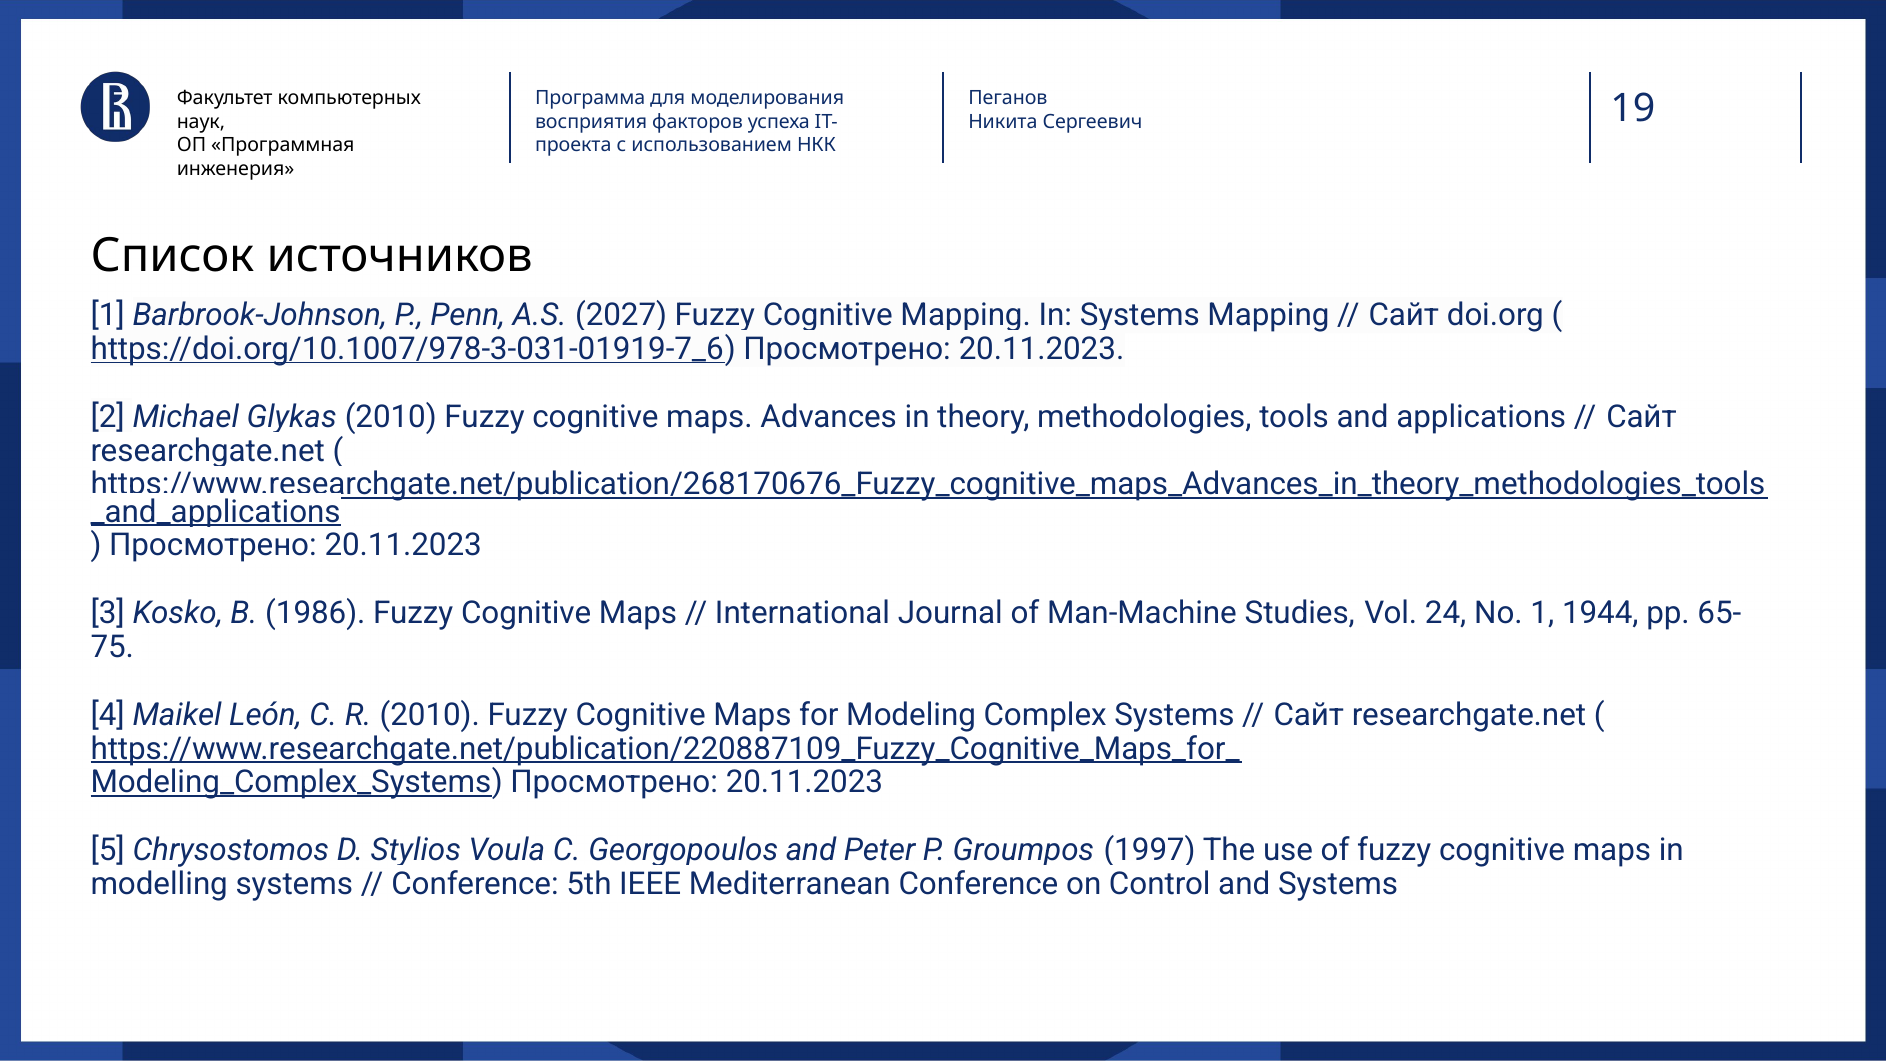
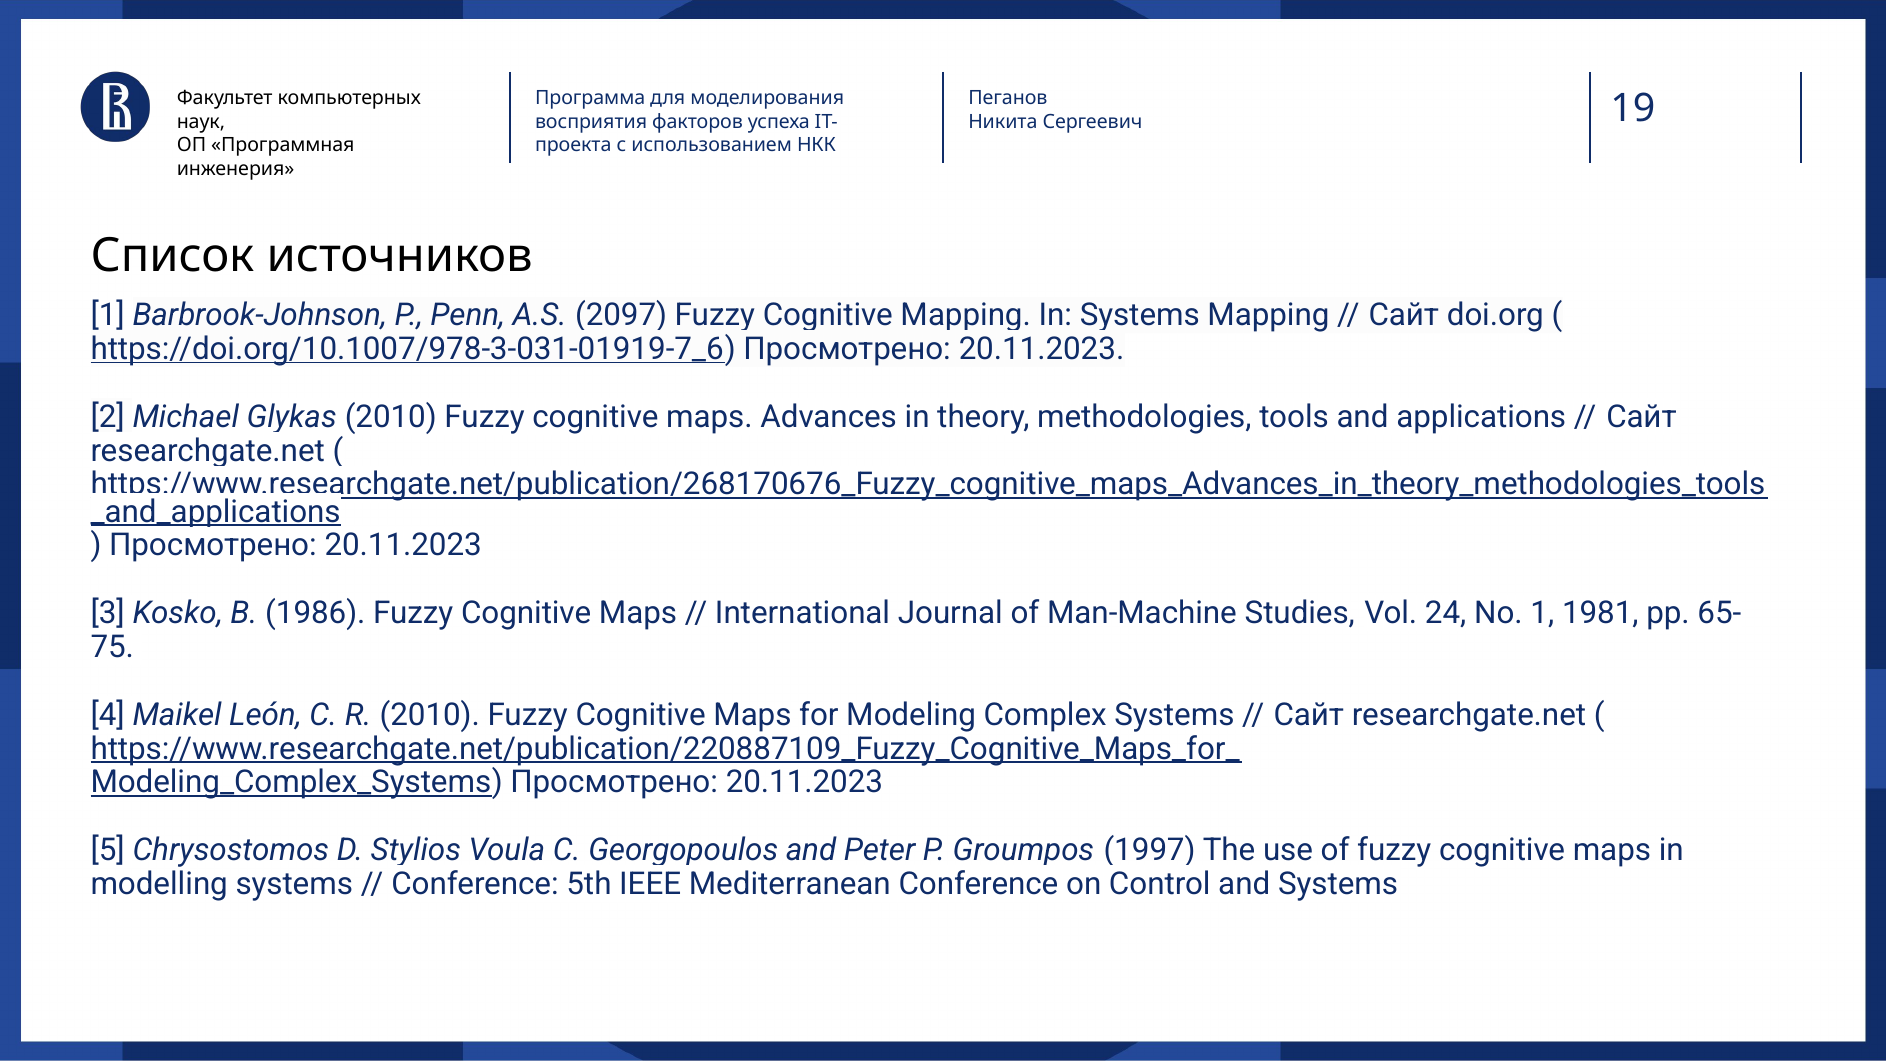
2027: 2027 -> 2097 (621, 315)
1944: 1944 -> 1981 (1600, 613)
